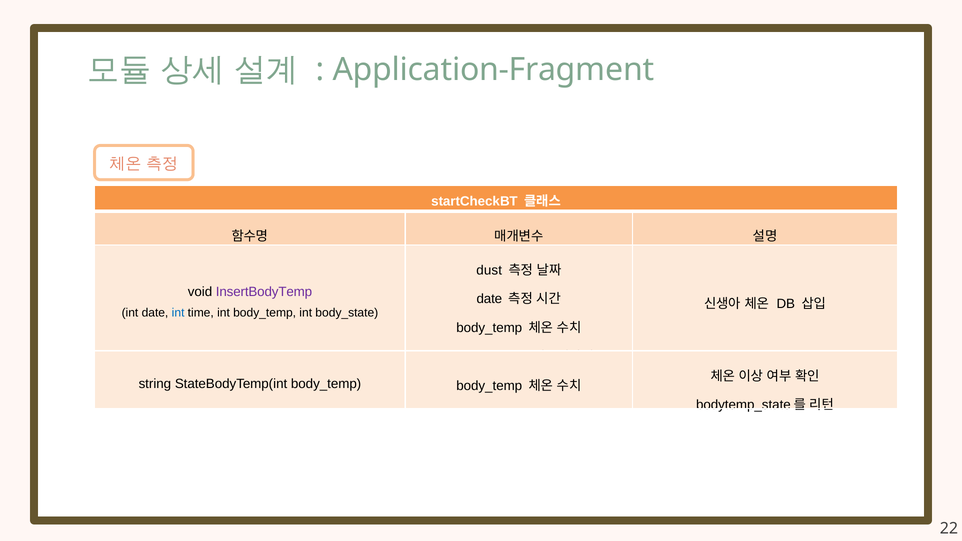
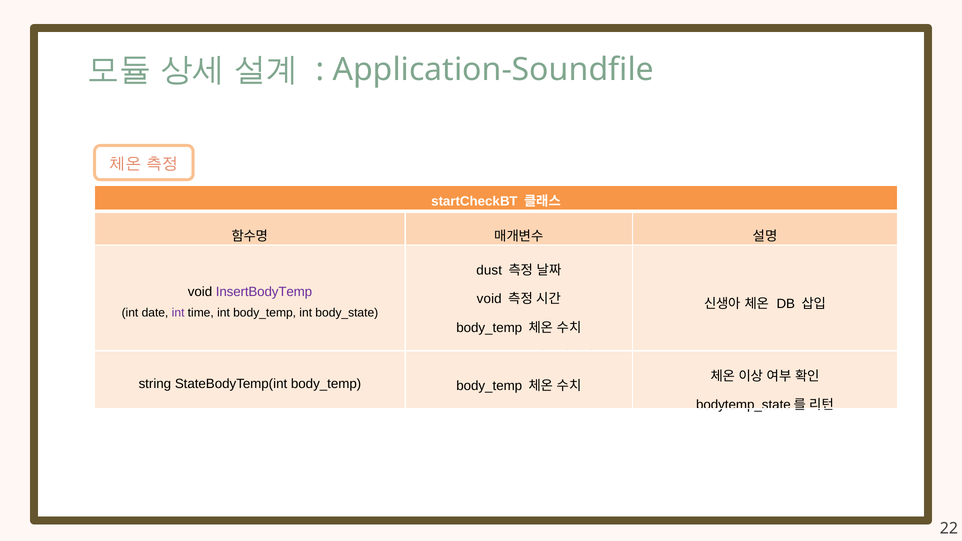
Application-Fragment: Application-Fragment -> Application-Soundfile (493, 69)
date: date -> void (489, 299)
int colour: blue -> purple (178, 313)
